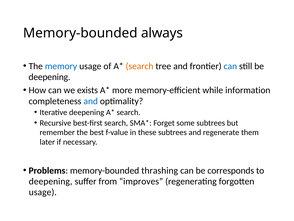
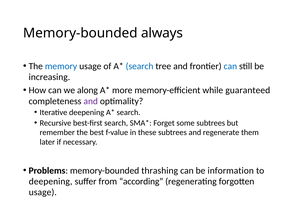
search colour: orange -> blue (140, 66)
deepening: deepening -> increasing (49, 77)
exists: exists -> along (87, 90)
information: information -> guaranteed (248, 90)
and colour: blue -> purple (91, 101)
corresponds: corresponds -> information (231, 170)
improves: improves -> according (141, 181)
